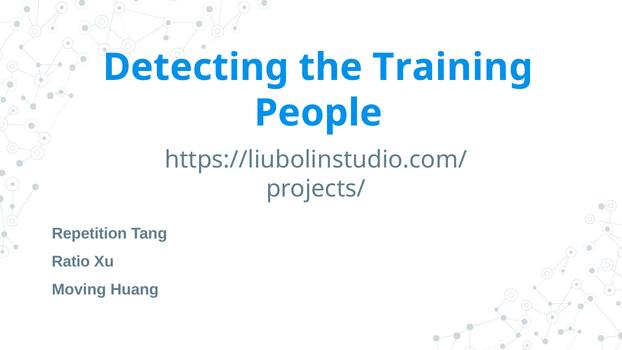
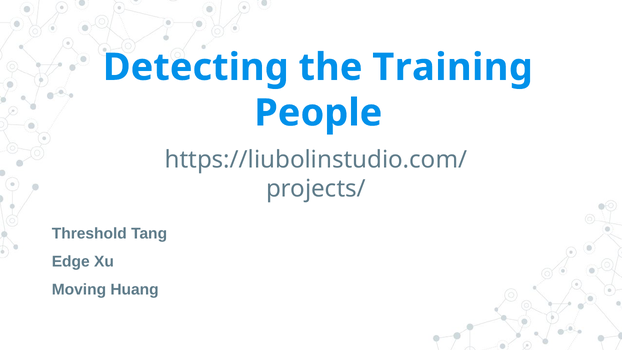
Repetition: Repetition -> Threshold (89, 233)
Ratio: Ratio -> Edge (71, 261)
